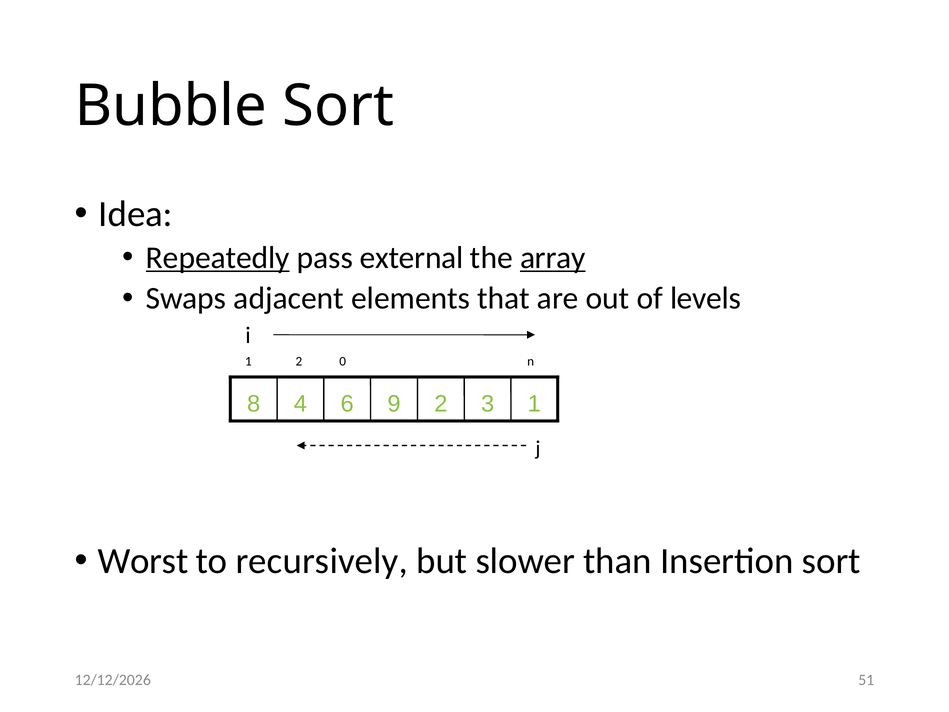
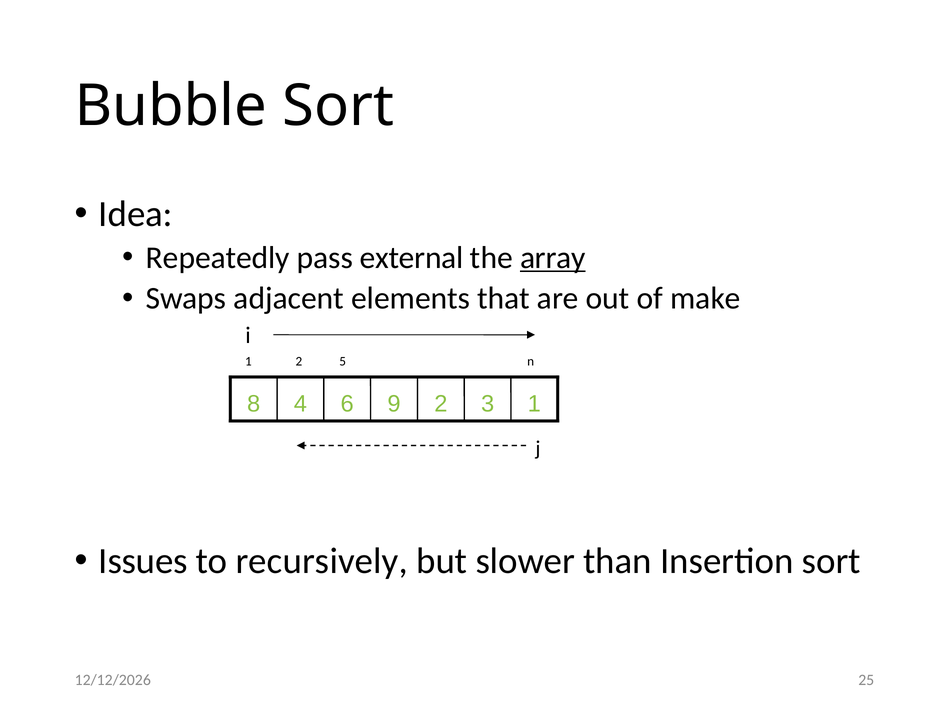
Repeatedly underline: present -> none (218, 258)
levels: levels -> make (705, 298)
0: 0 -> 5 (343, 361)
Worst: Worst -> Issues (143, 561)
51: 51 -> 25 (866, 680)
